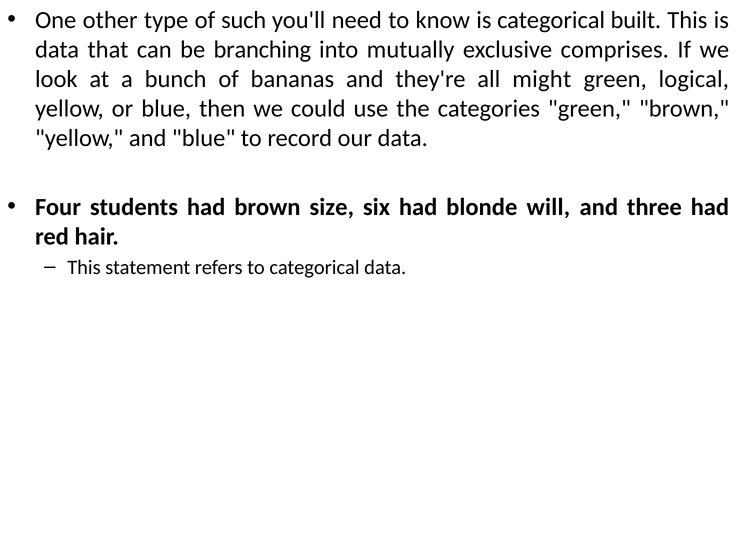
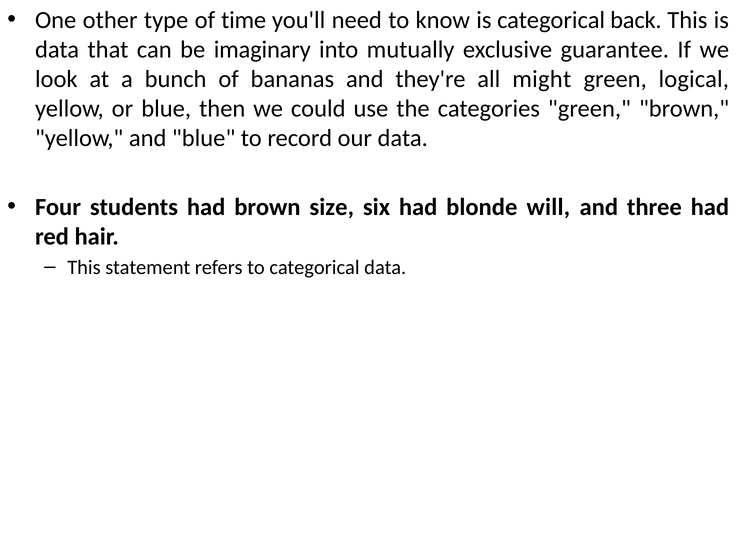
such: such -> time (244, 20)
built: built -> back (636, 20)
branching: branching -> imaginary (262, 50)
comprises: comprises -> guarantee (615, 50)
